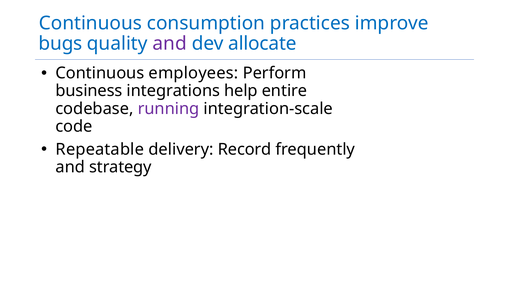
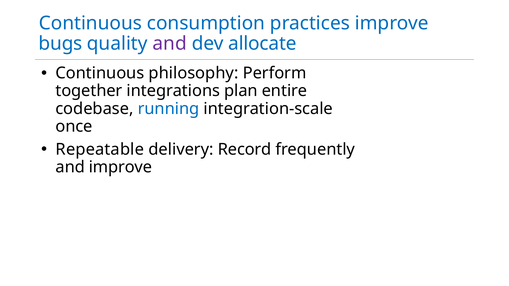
employees: employees -> philosophy (194, 73)
business: business -> together (89, 91)
help: help -> plan (241, 91)
running colour: purple -> blue (169, 109)
code: code -> once (74, 126)
and strategy: strategy -> improve (120, 167)
